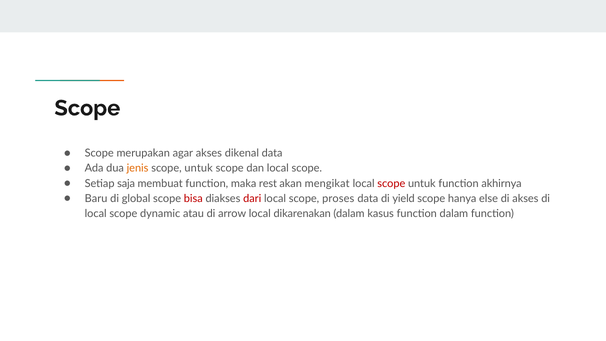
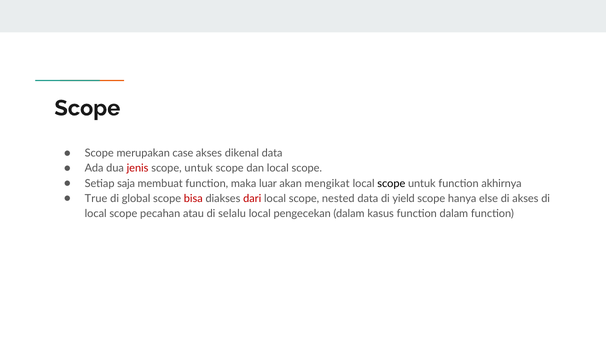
agar: agar -> case (183, 153)
jenis colour: orange -> red (138, 168)
rest: rest -> luar (268, 183)
scope colour: red -> black (391, 183)
Baru: Baru -> True (96, 198)
proses: proses -> nested (338, 198)
dynamic: dynamic -> pecahan (160, 214)
arrow: arrow -> selalu (232, 214)
dikarenakan: dikarenakan -> pengecekan (302, 214)
